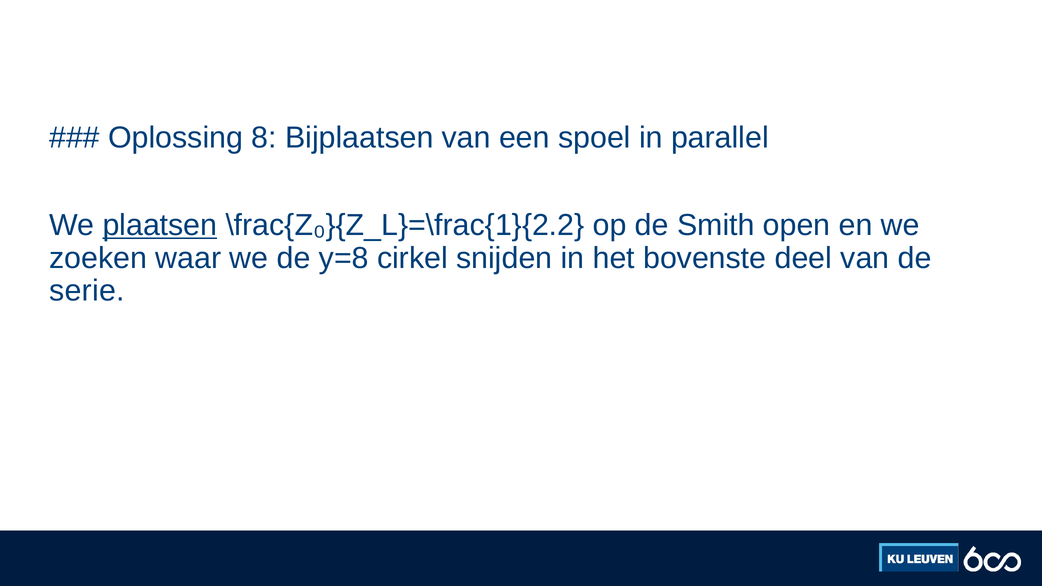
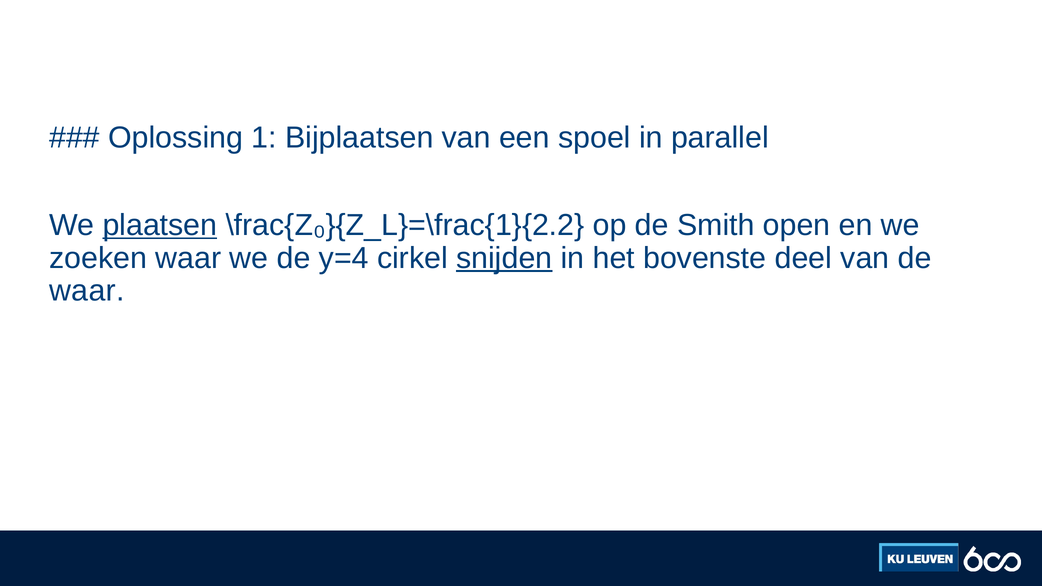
8: 8 -> 1 (264, 138)
y=8: y=8 -> y=4 (344, 258)
snijden underline: none -> present (504, 258)
serie: serie -> waar (87, 291)
